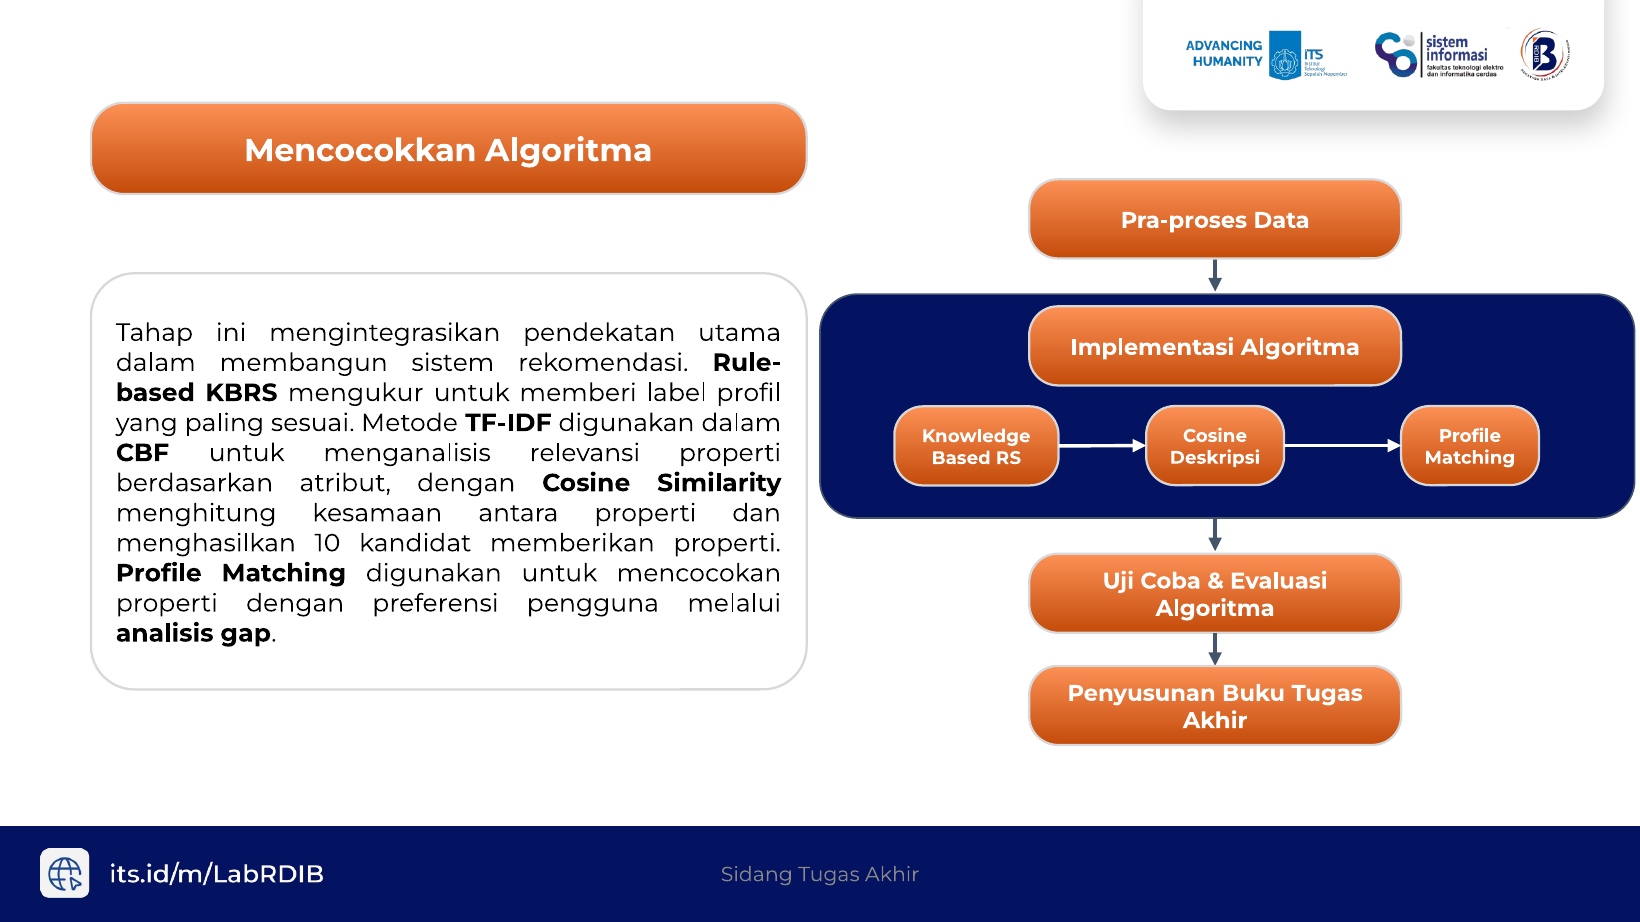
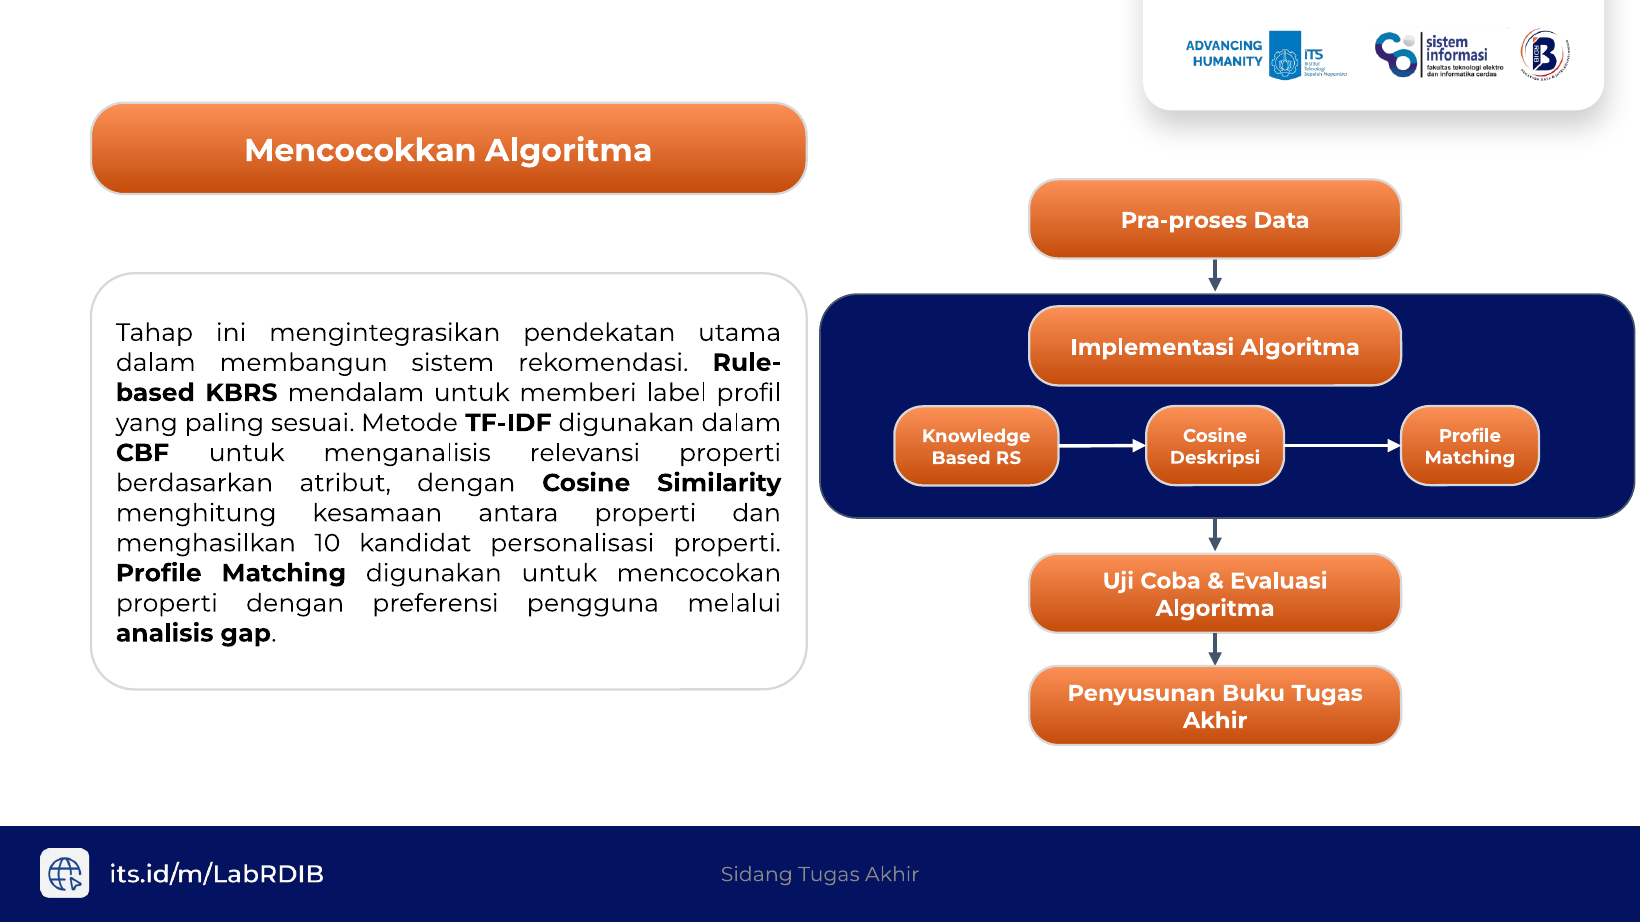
mengukur: mengukur -> mendalam (356, 393)
memberikan: memberikan -> personalisasi (572, 543)
